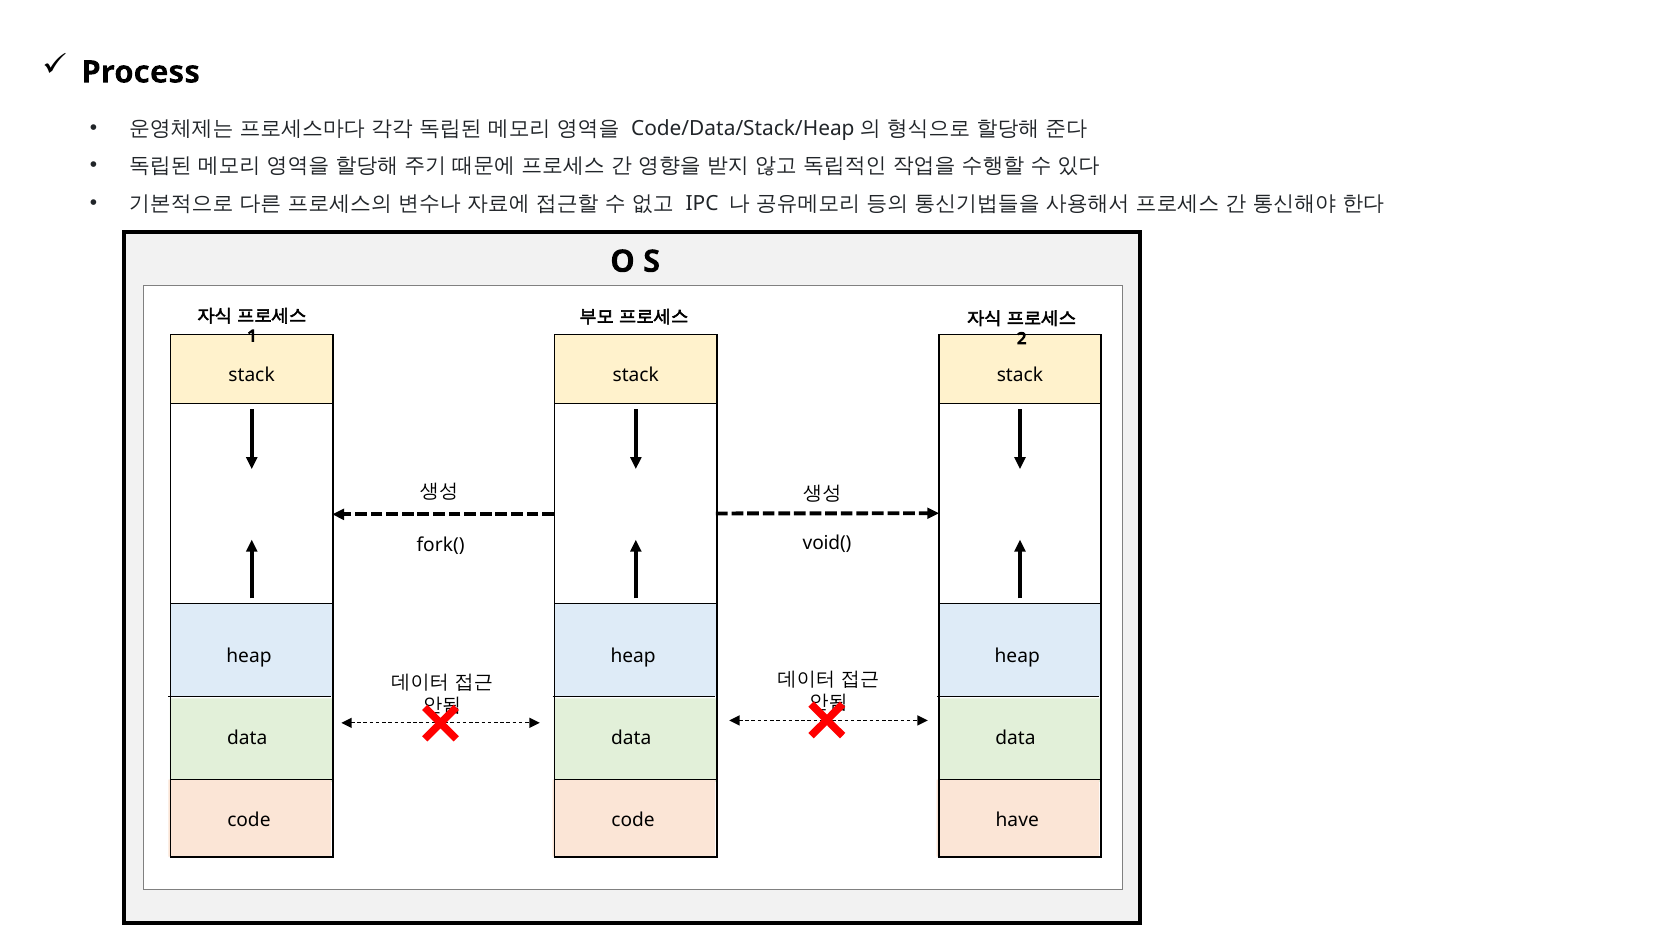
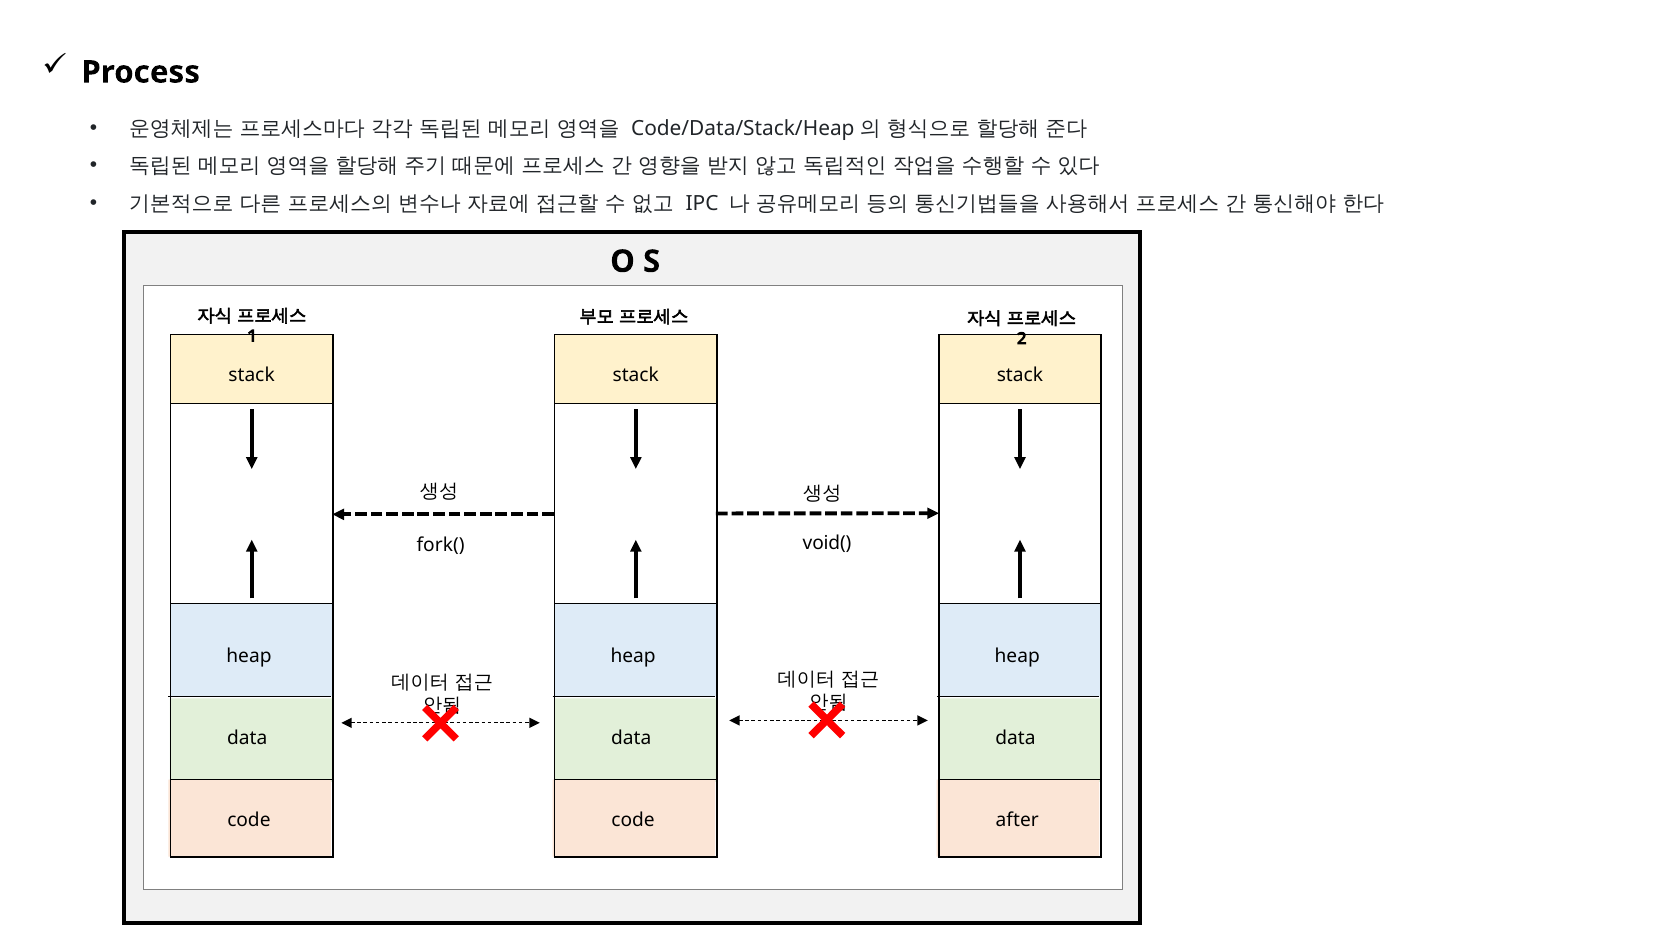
have: have -> after (1017, 820)
